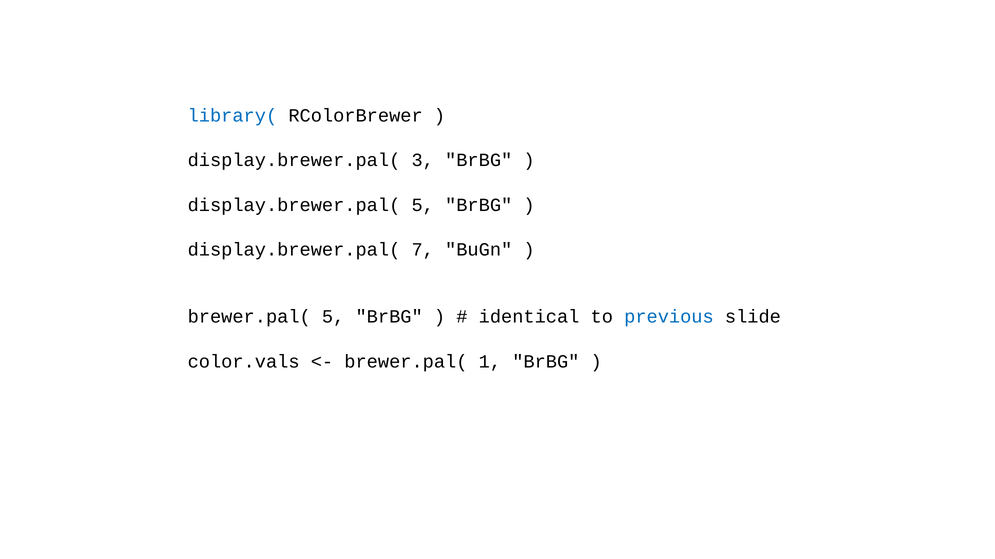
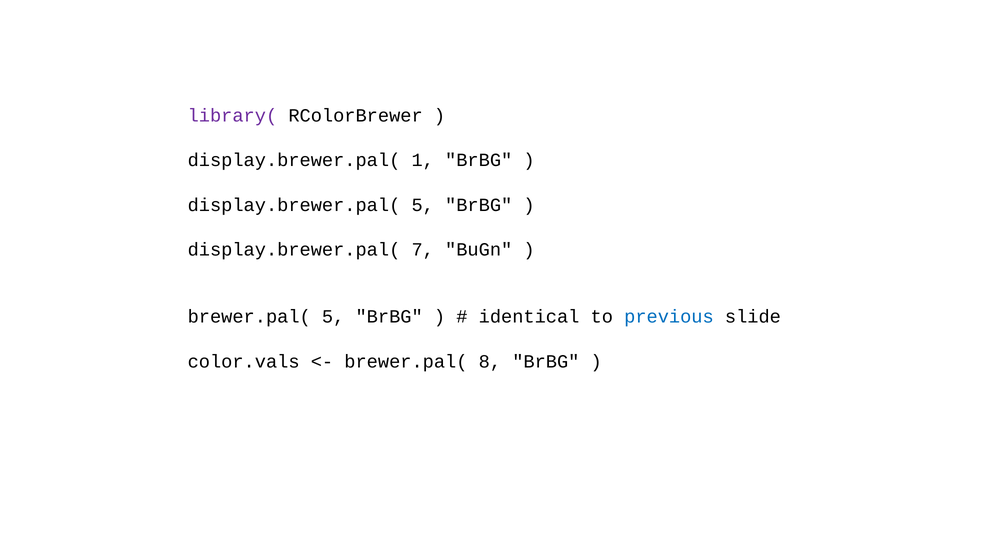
library( colour: blue -> purple (232, 116)
3: 3 -> 1 (423, 160)
1: 1 -> 8 (490, 362)
